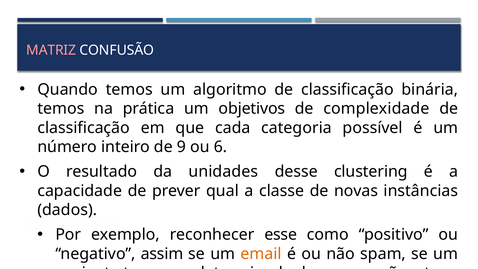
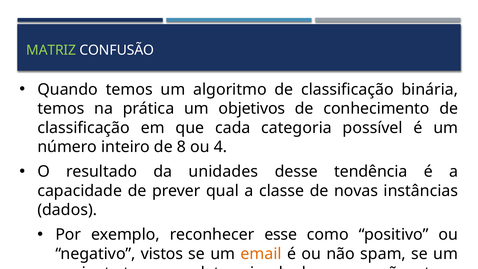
MATRIZ colour: pink -> light green (51, 50)
complexidade: complexidade -> conhecimento (377, 109)
9: 9 -> 8 (181, 147)
6: 6 -> 4 (220, 147)
clustering: clustering -> tendência (371, 172)
assim: assim -> vistos (162, 254)
